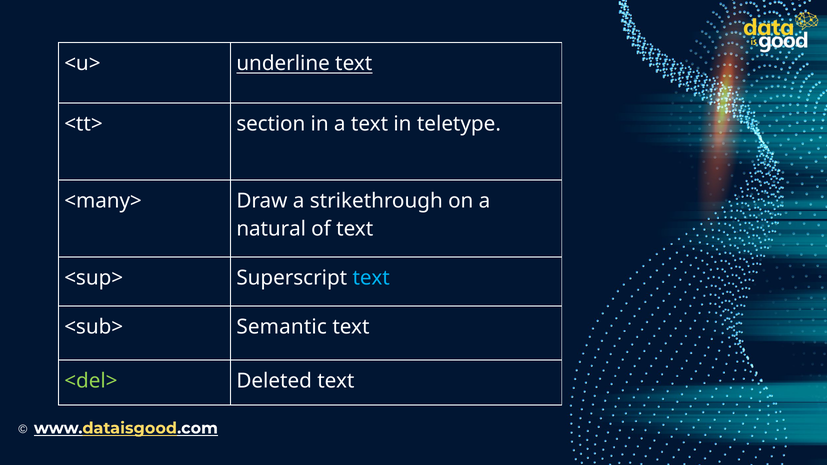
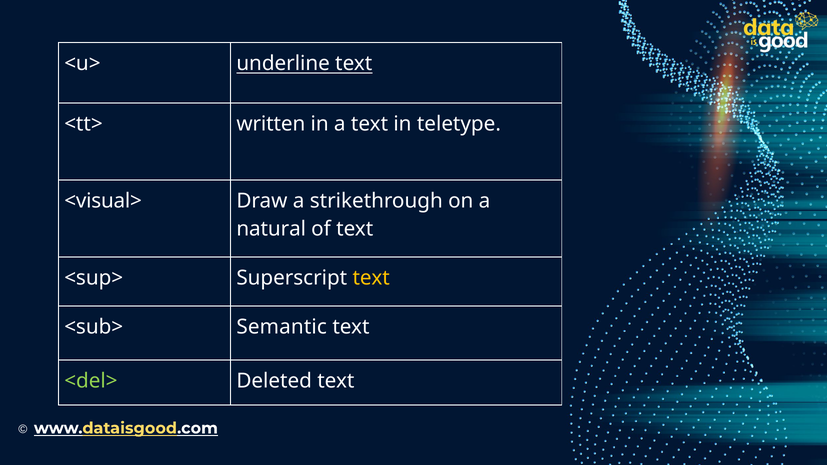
section: section -> written (271, 124)
<many>: <many> -> <visual> (103, 201)
text colour: light blue -> yellow (371, 278)
